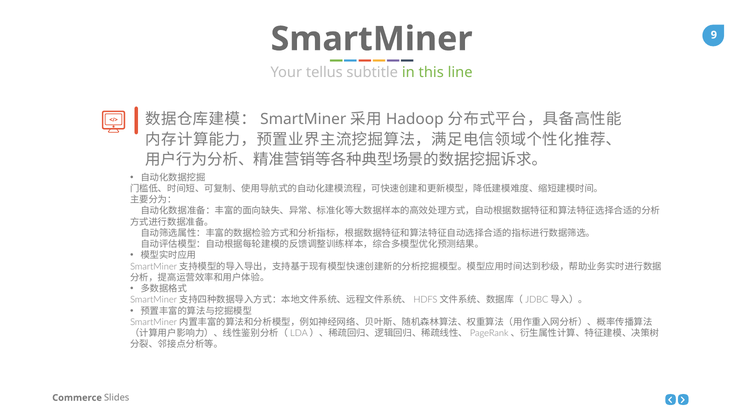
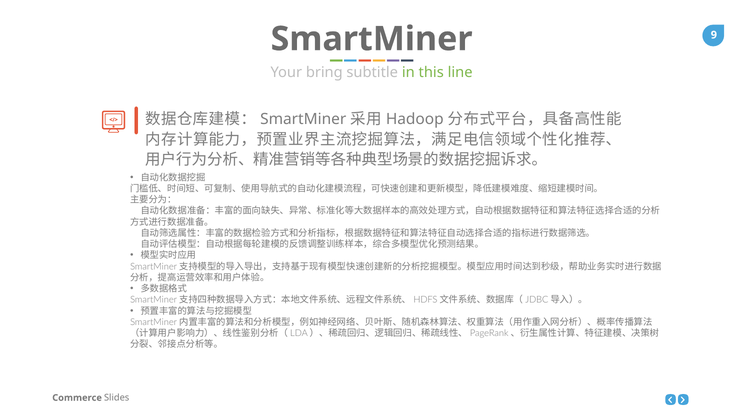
tellus: tellus -> bring (324, 72)
